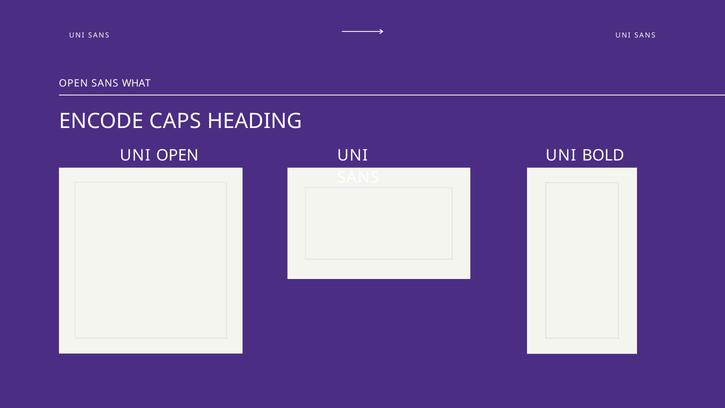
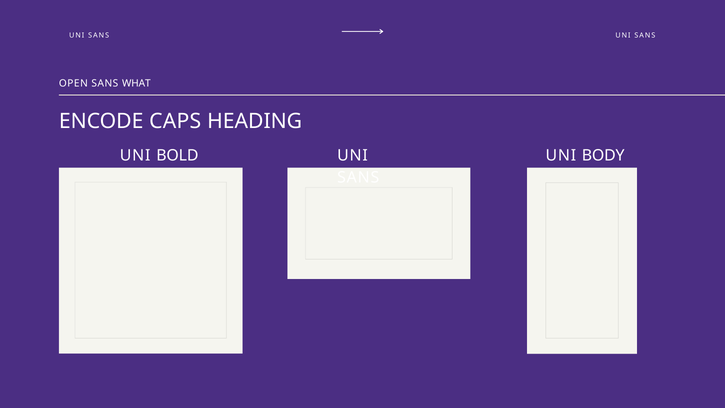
UNI OPEN: OPEN -> BOLD (177, 155)
BOLD: BOLD -> BODY (603, 155)
